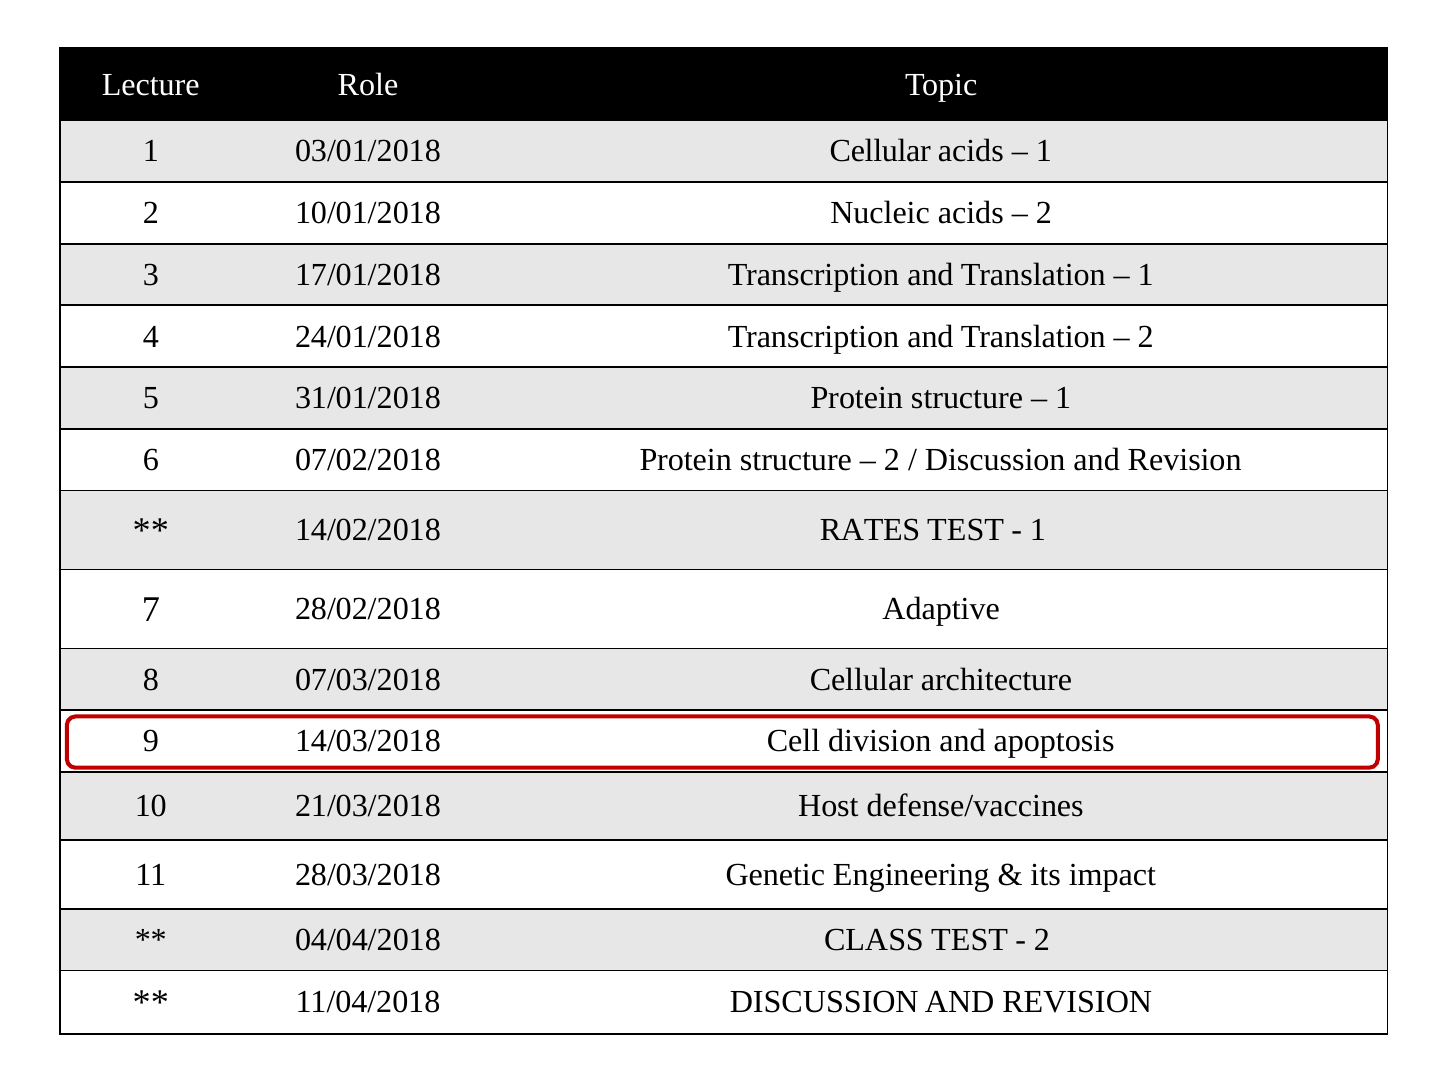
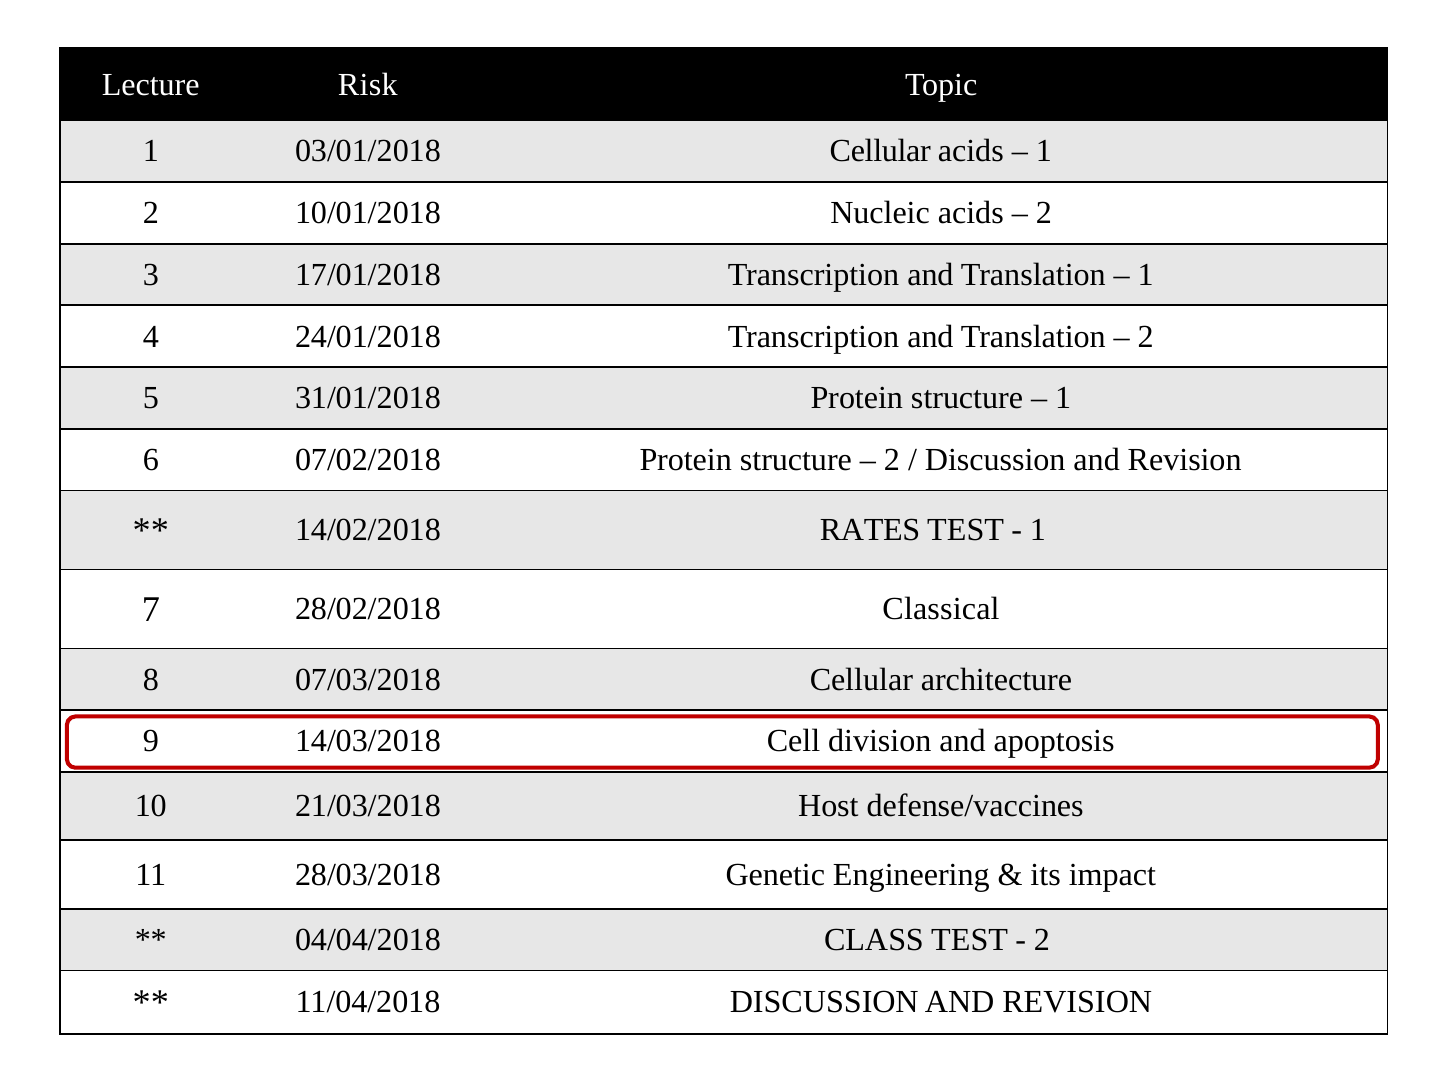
Role: Role -> Risk (368, 85)
Adaptive: Adaptive -> Classical (941, 609)
